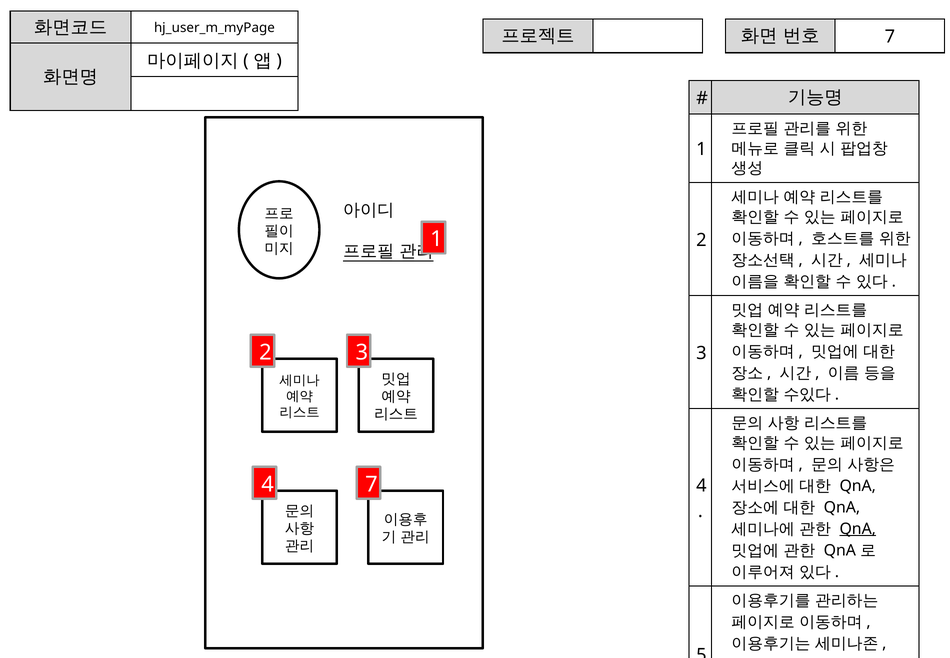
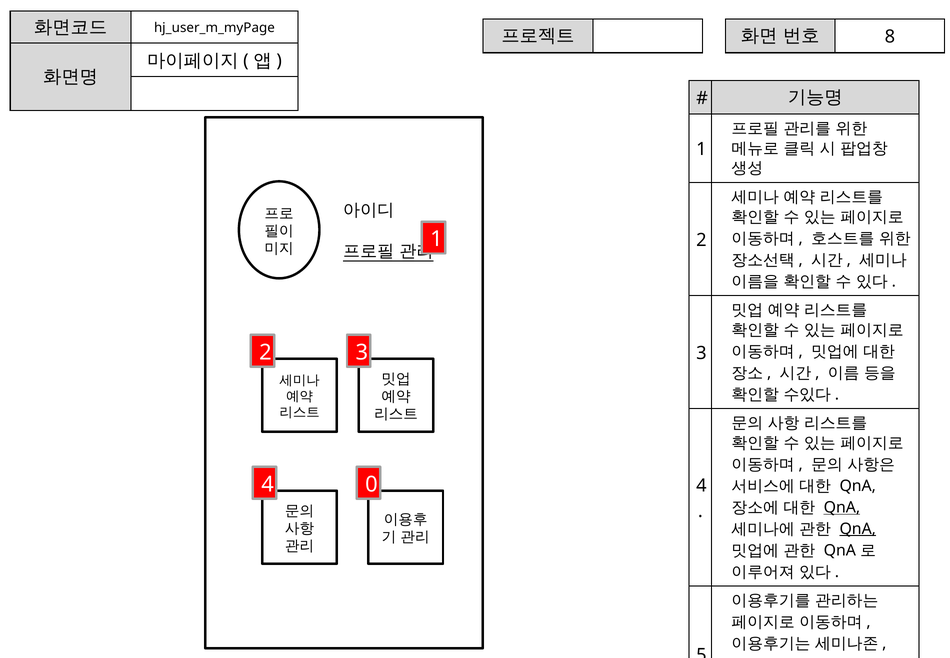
7: 7 -> 8 (890, 37)
4 7: 7 -> 0 (372, 484)
QnA underline: none -> present (842, 507)
